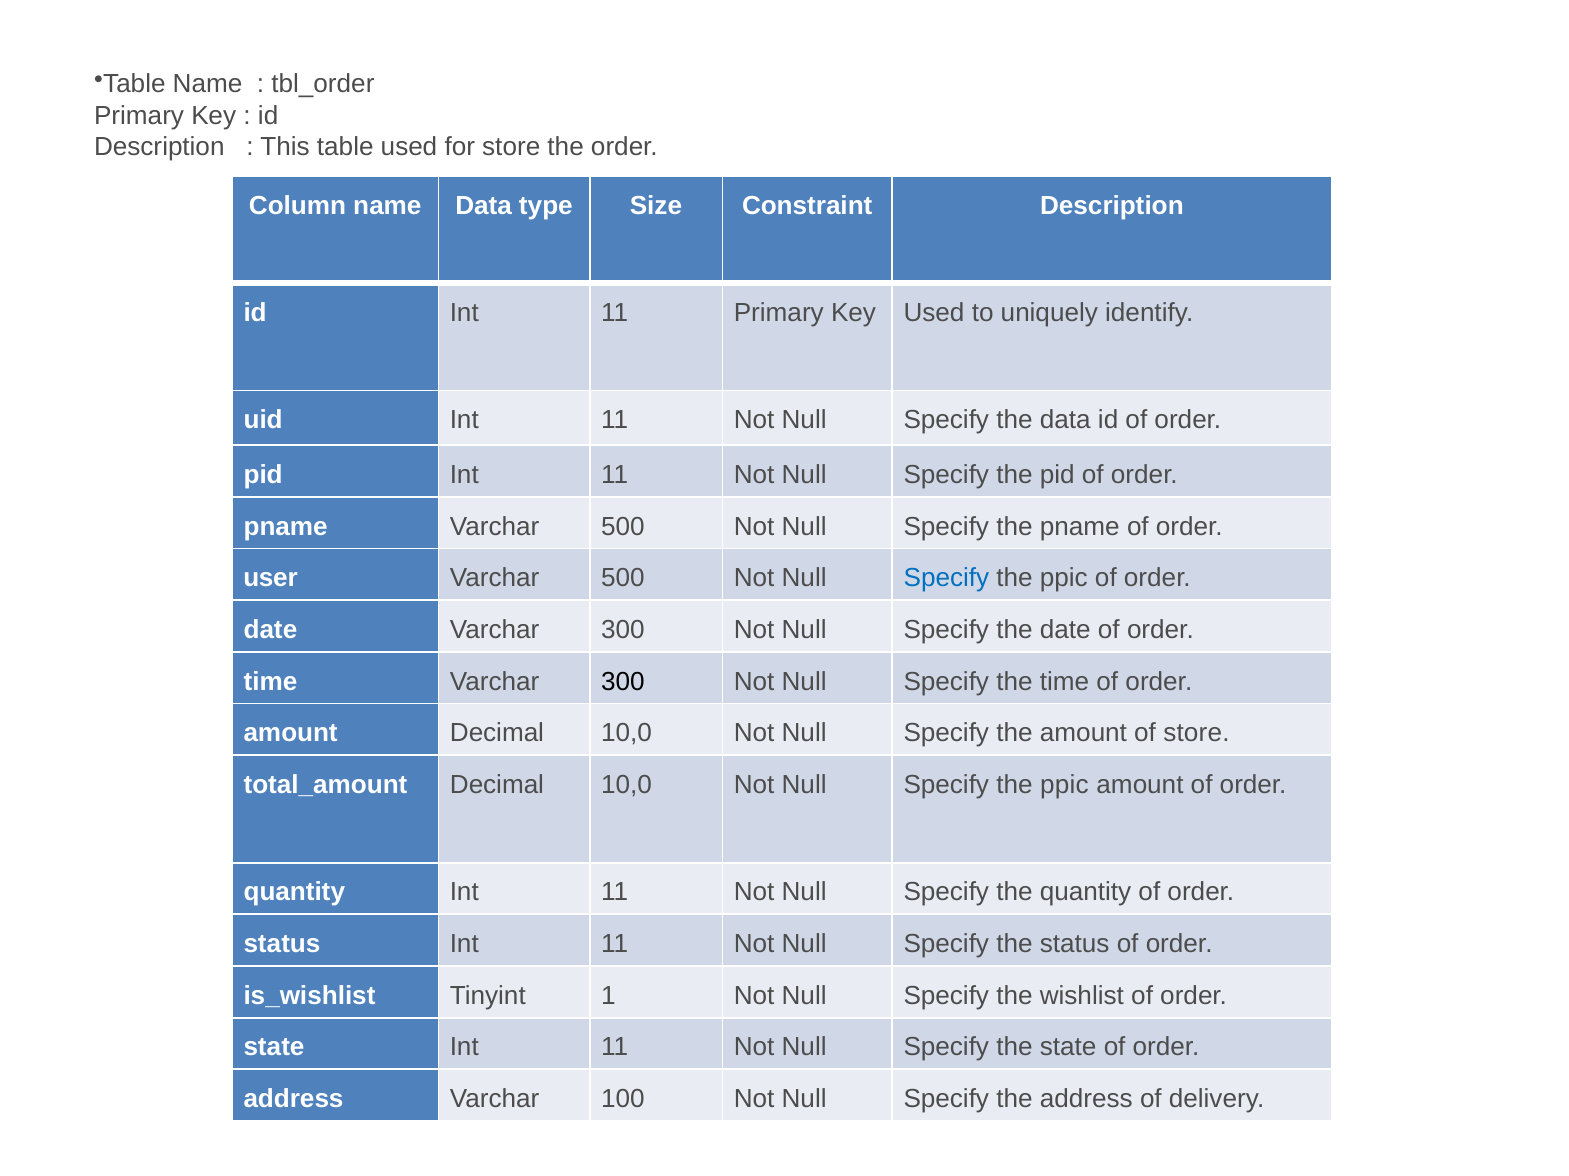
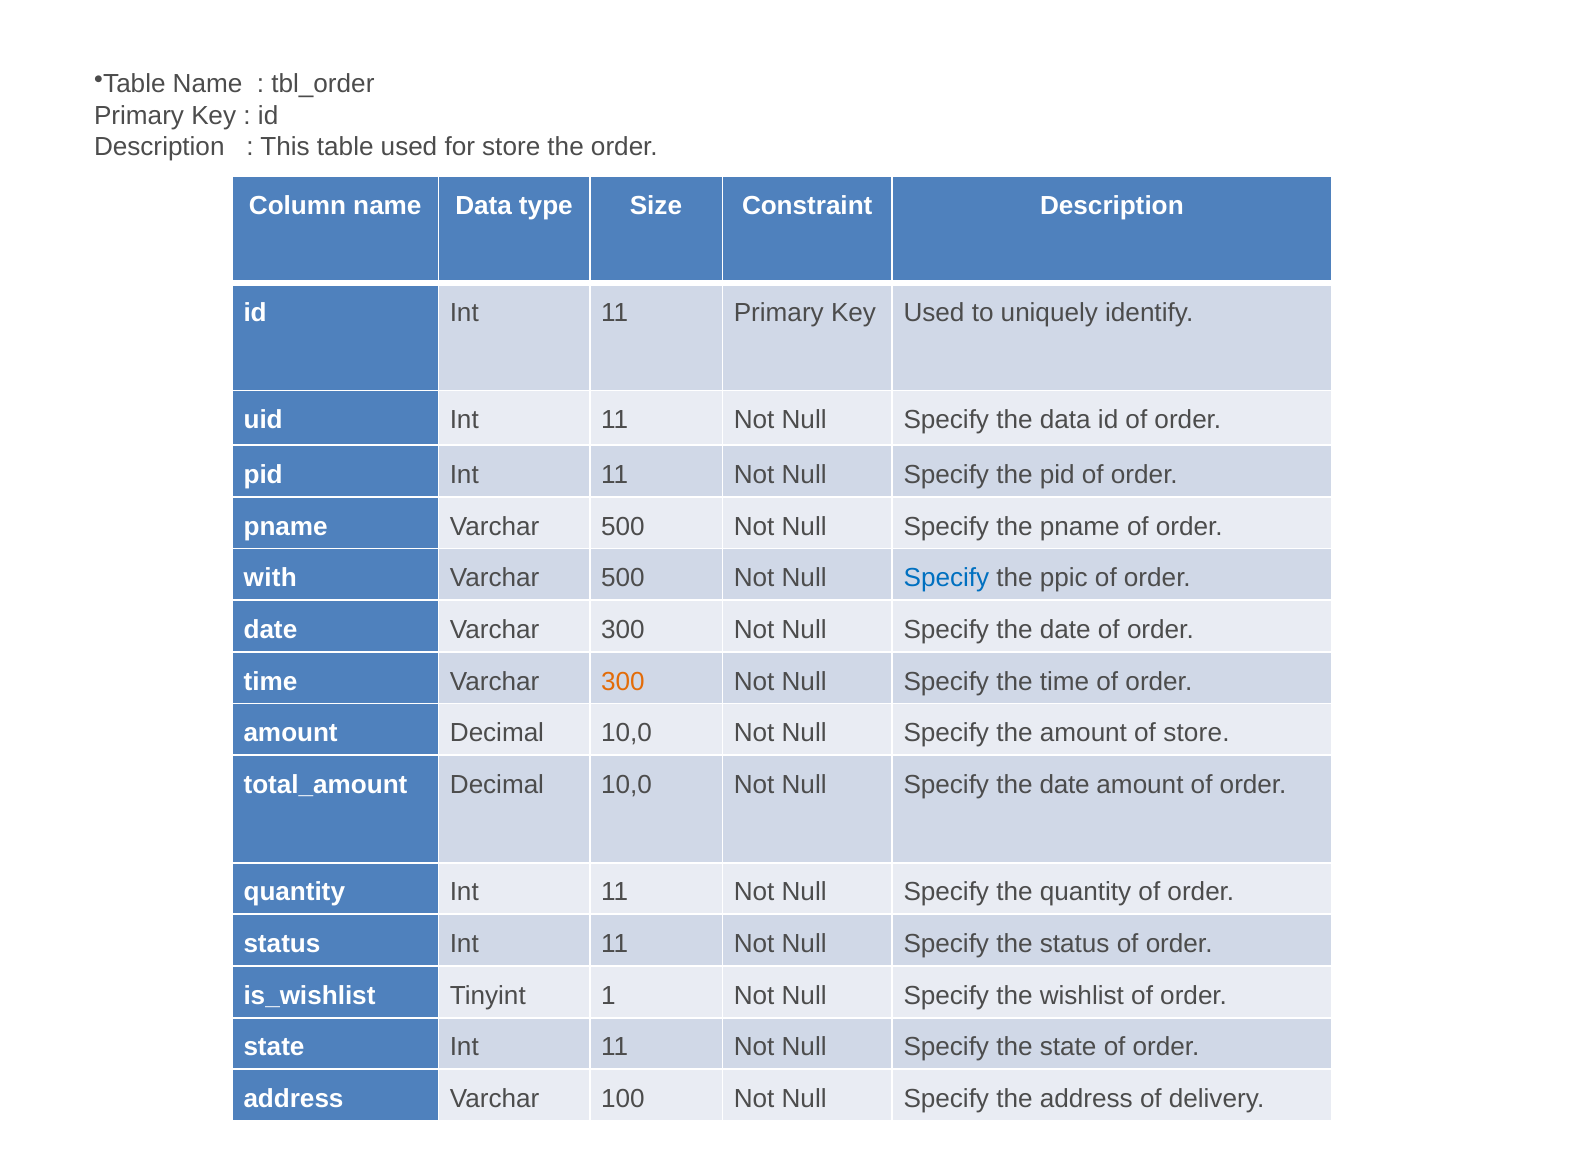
user: user -> with (270, 579)
300 colour: black -> orange (623, 682)
ppic: ppic -> date (1065, 785)
